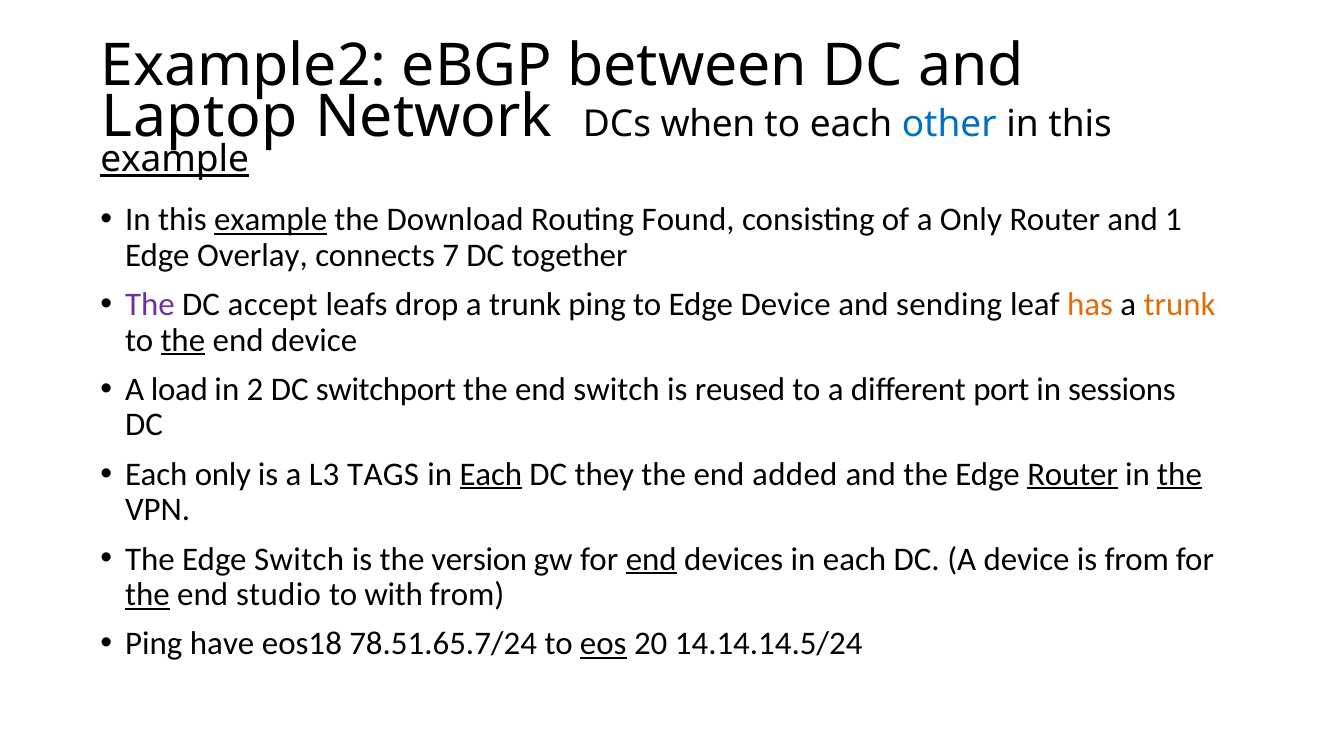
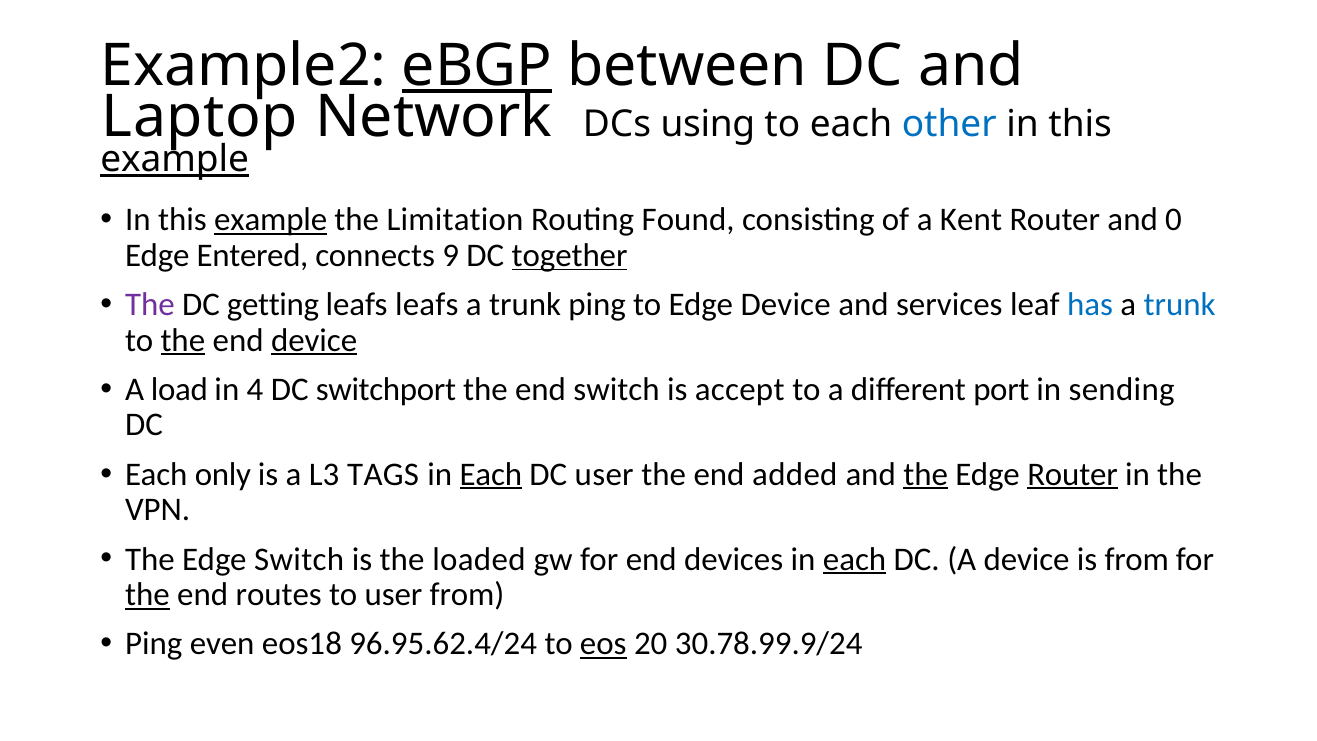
eBGP underline: none -> present (477, 66)
when: when -> using (708, 124)
Download: Download -> Limitation (455, 220)
a Only: Only -> Kent (971, 220)
1: 1 -> 0 (1174, 220)
Overlay: Overlay -> Entered (253, 255)
7: 7 -> 9 (451, 255)
together underline: none -> present (570, 255)
accept: accept -> getting (273, 305)
leafs drop: drop -> leafs (427, 305)
sending: sending -> services (949, 305)
has colour: orange -> blue (1090, 305)
trunk colour: orange -> blue (1180, 305)
device underline: none -> present (314, 340)
2: 2 -> 4 (255, 389)
reused: reused -> accept (740, 389)
sessions: sessions -> sending (1122, 389)
DC they: they -> user (604, 474)
the underline: none -> present (926, 474)
the underline: present -> none (1180, 474)
version: version -> loaded (479, 559)
end underline: present -> none (651, 559)
each underline: none -> present (855, 559)
studio: studio -> routes (279, 595)
to with: with -> user (394, 595)
have: have -> even (222, 644)
78.51.65.7/24: 78.51.65.7/24 -> 96.95.62.4/24 (443, 644)
14.14.14.5/24: 14.14.14.5/24 -> 30.78.99.9/24 (769, 644)
